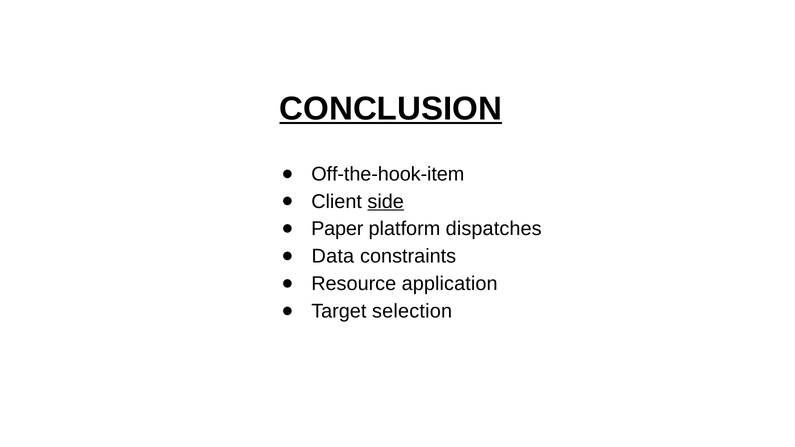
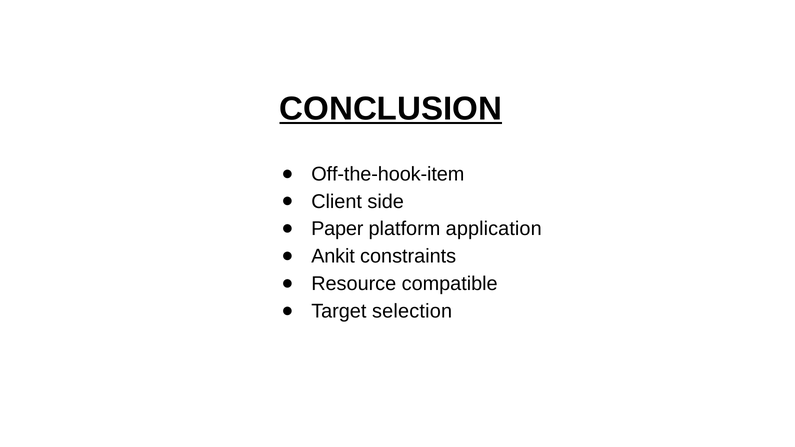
side underline: present -> none (386, 202)
dispatches: dispatches -> application (494, 229)
Data: Data -> Ankit (333, 256)
application: application -> compatible (450, 284)
